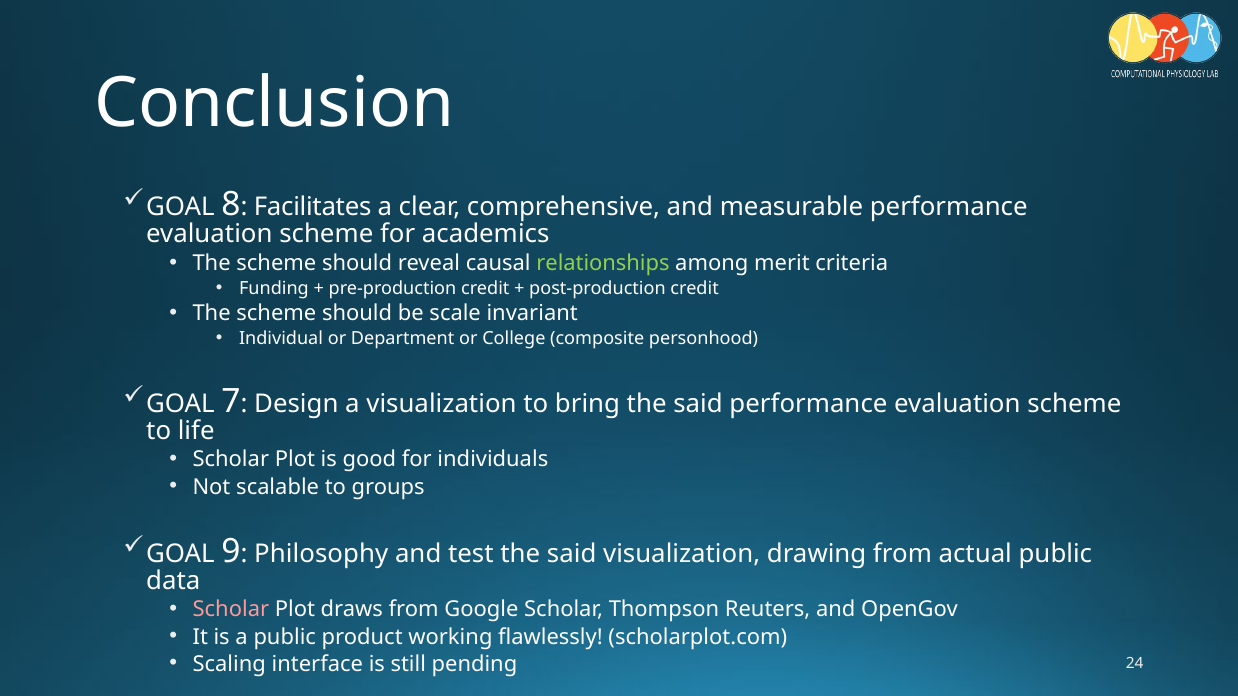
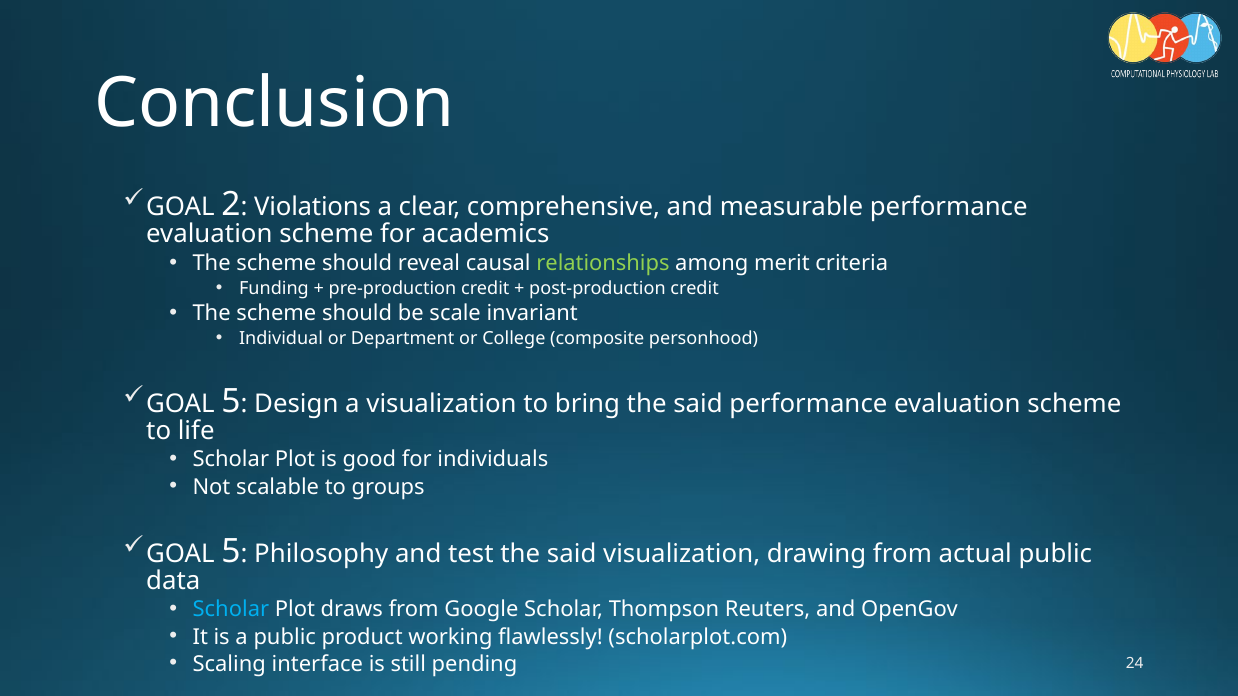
8: 8 -> 2 (231, 205)
Facilitates: Facilitates -> Violations (313, 208)
7: 7 -> 5 (231, 402)
9: 9 -> 5 (231, 552)
Scholar colour: pink -> light blue (231, 610)
